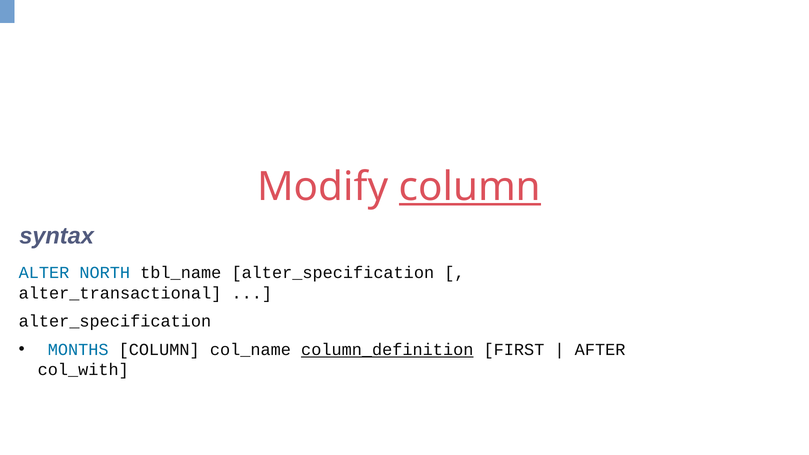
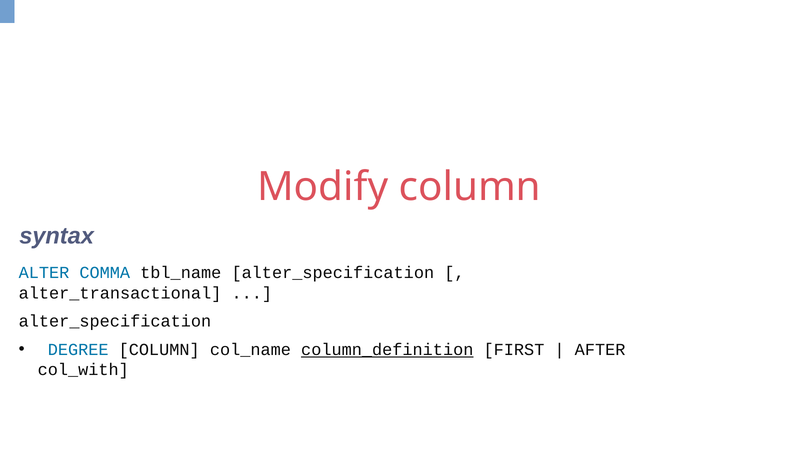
column underline: present -> none (470, 187)
NORTH: NORTH -> COMMA (105, 273)
MONTHS: MONTHS -> DEGREE (78, 350)
